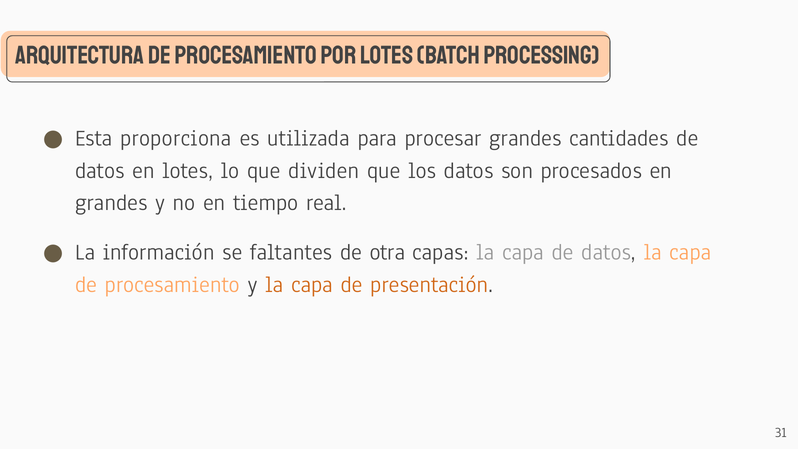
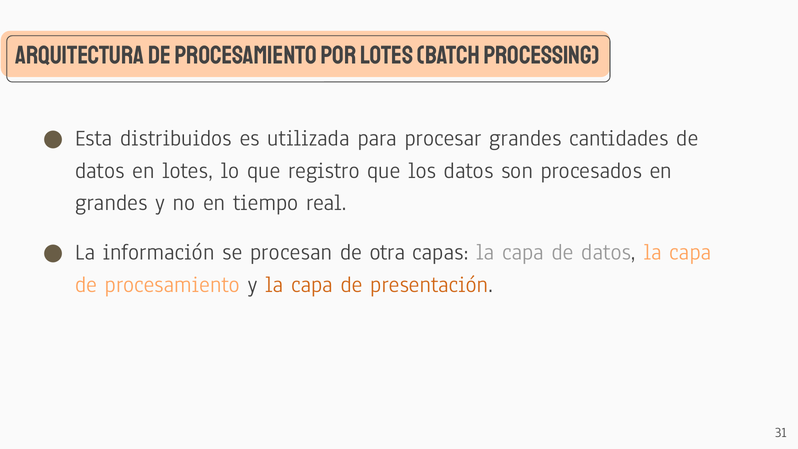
proporciona: proporciona -> distribuidos (176, 138)
dividen: dividen -> registro (324, 170)
faltantes: faltantes -> procesan (291, 252)
